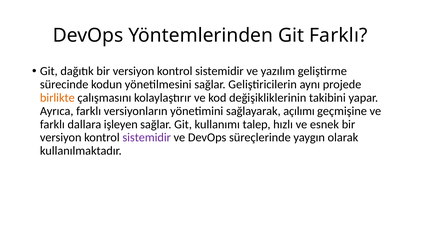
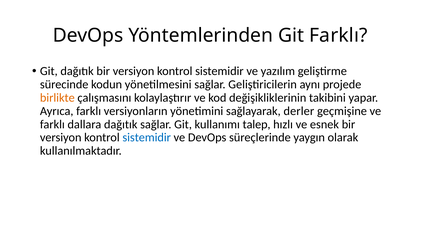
açılımı: açılımı -> derler (299, 111)
dallara işleyen: işleyen -> dağıtık (121, 124)
sistemidir colour: purple -> blue (147, 137)
